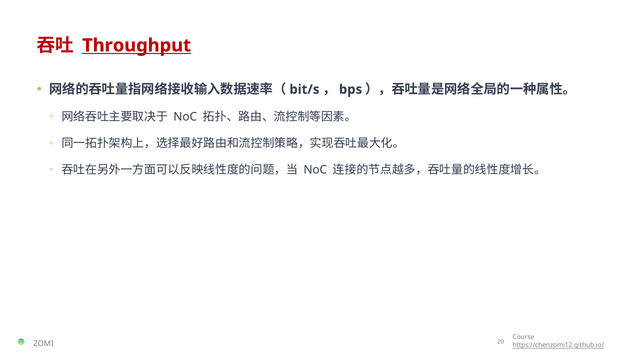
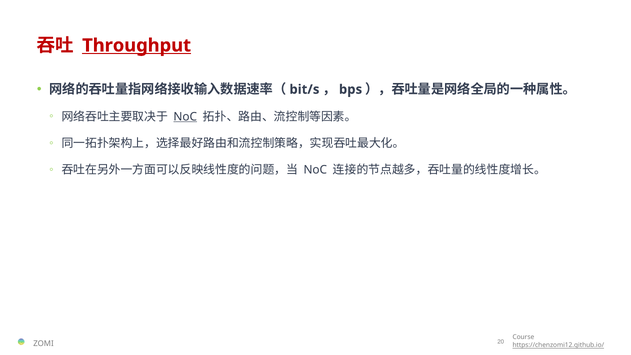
NoC underline: none -> present (185, 117)
